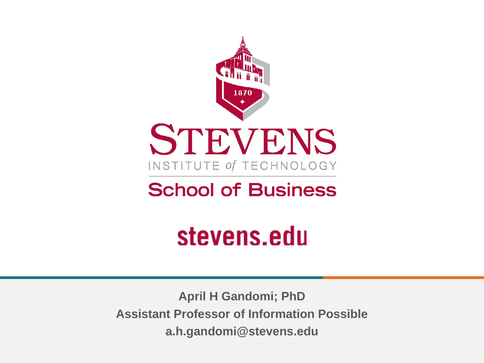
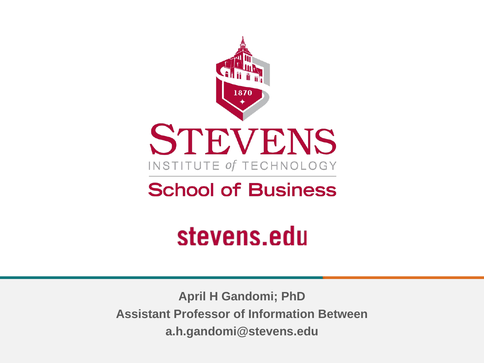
Possible: Possible -> Between (343, 314)
